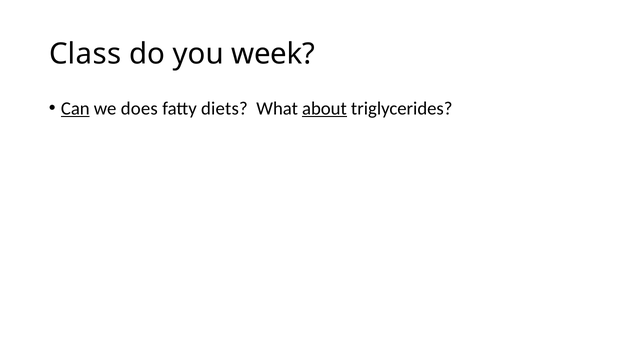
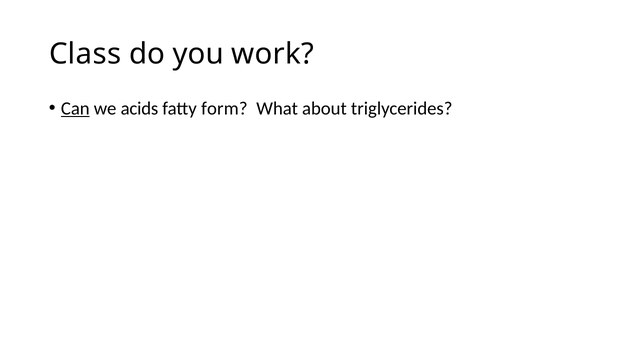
week: week -> work (273, 54)
does: does -> acids (139, 109)
diets: diets -> form (224, 109)
about underline: present -> none (324, 109)
